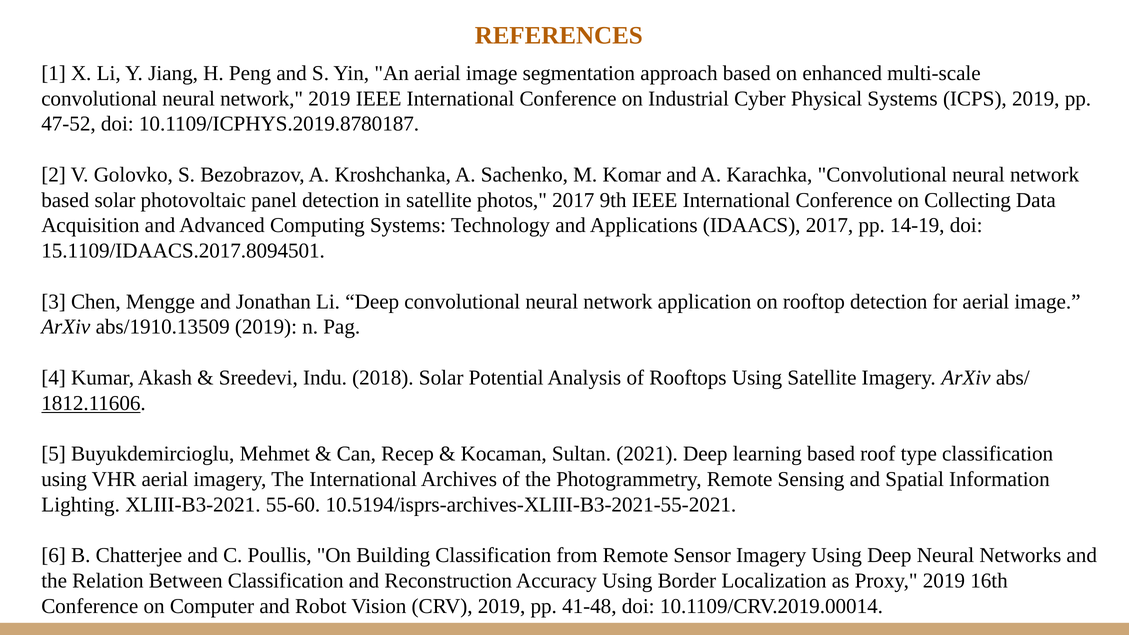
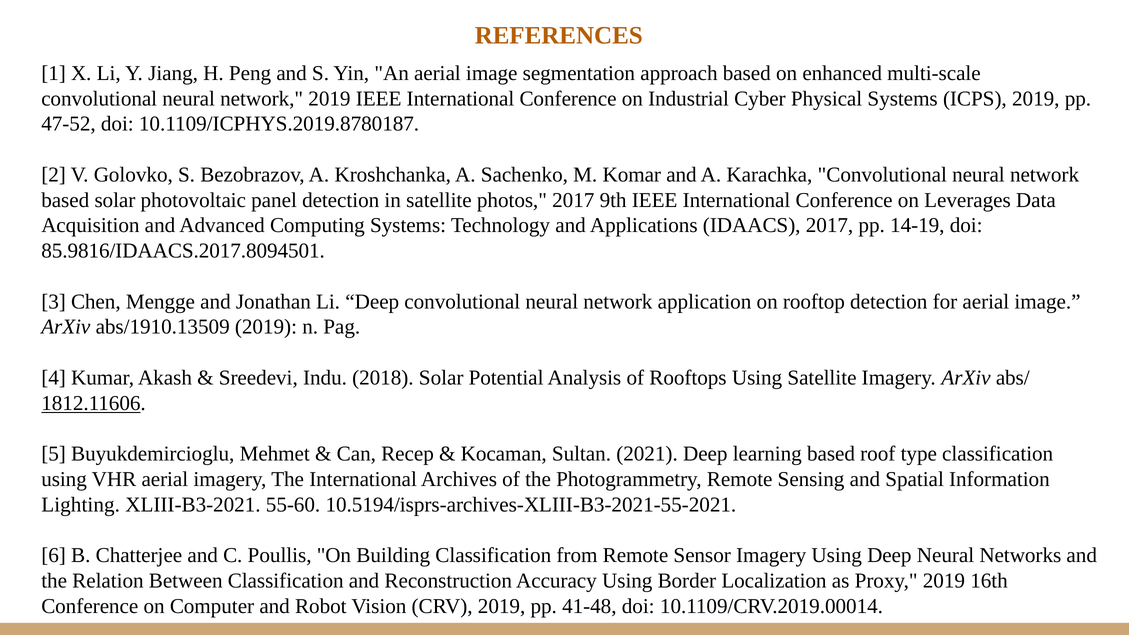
Collecting: Collecting -> Leverages (968, 200)
15.1109/IDAACS.2017.8094501: 15.1109/IDAACS.2017.8094501 -> 85.9816/IDAACS.2017.8094501 (183, 251)
